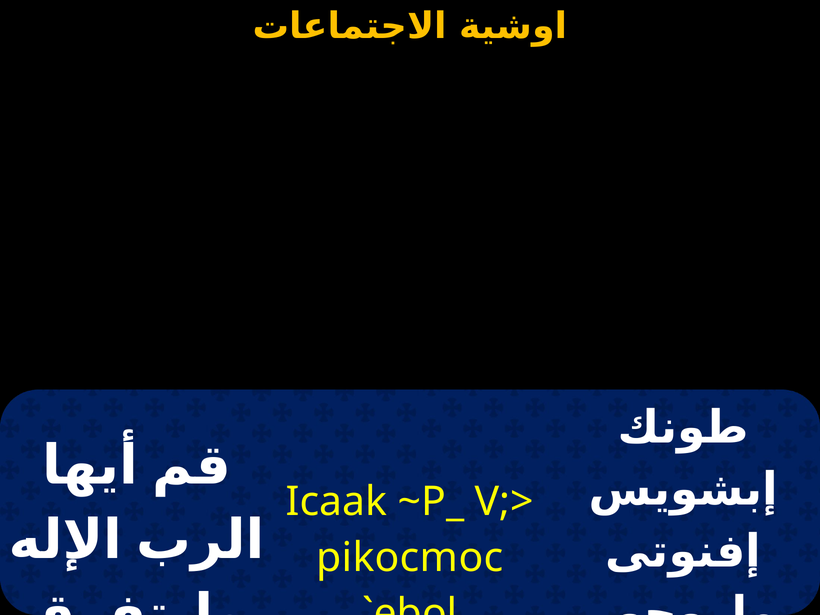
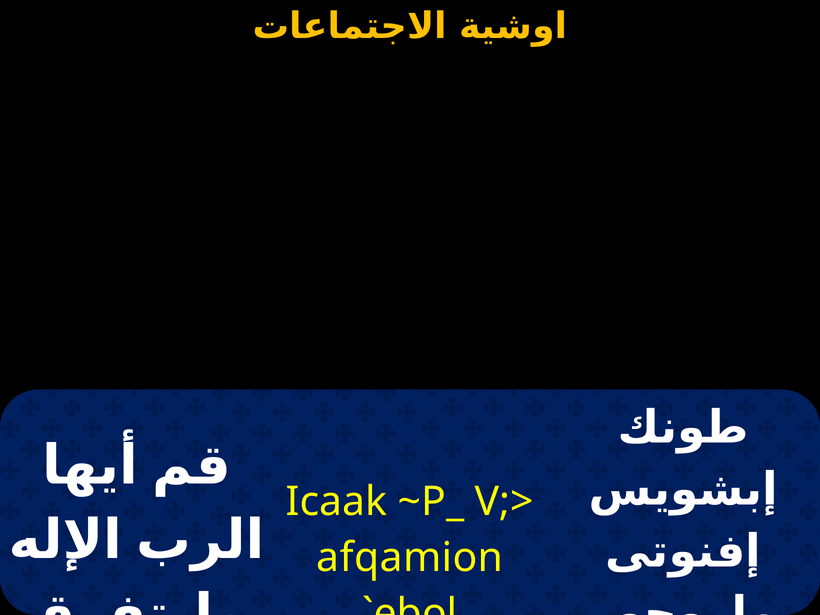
pikocmoc: pikocmoc -> afqamion (410, 558)
